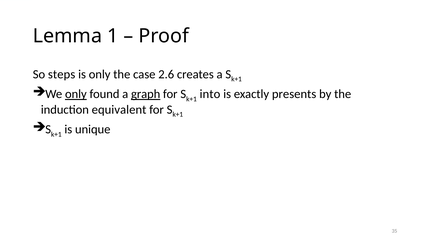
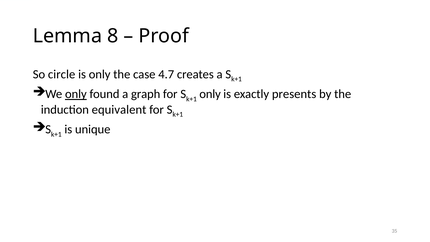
1: 1 -> 8 (113, 36)
steps: steps -> circle (62, 74)
2.6: 2.6 -> 4.7 (166, 74)
graph underline: present -> none (146, 94)
into: into -> only (210, 94)
